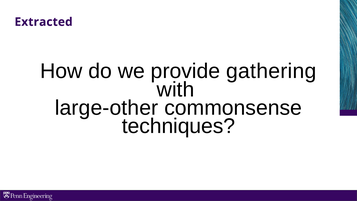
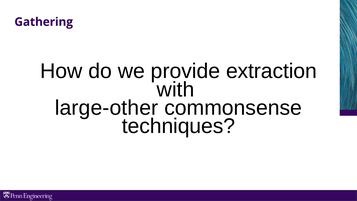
Extracted: Extracted -> Gathering (44, 22)
gathering: gathering -> extraction (271, 71)
